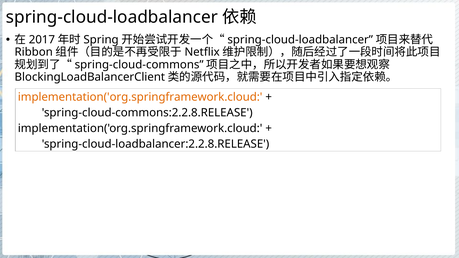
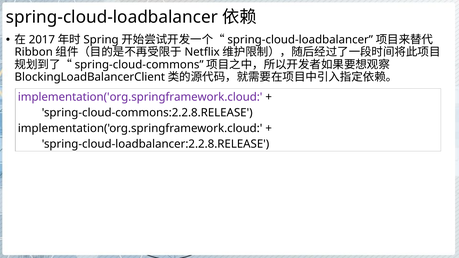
implementation('org.springframework.cloud colour: orange -> purple (140, 97)
